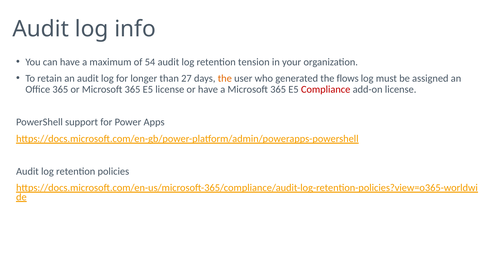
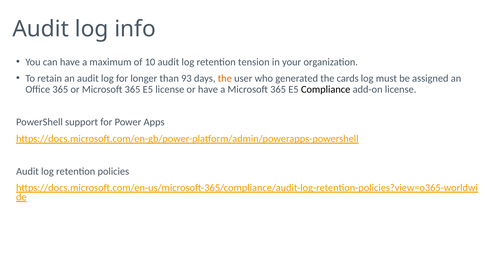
54: 54 -> 10 (150, 62)
27: 27 -> 93 (186, 78)
flows: flows -> cards (348, 78)
Compliance colour: red -> black (326, 89)
